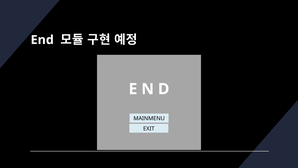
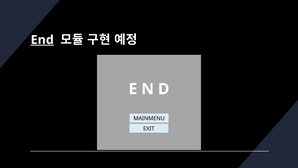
End underline: none -> present (42, 40)
